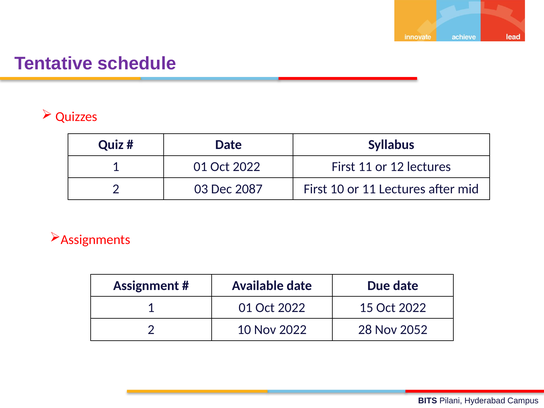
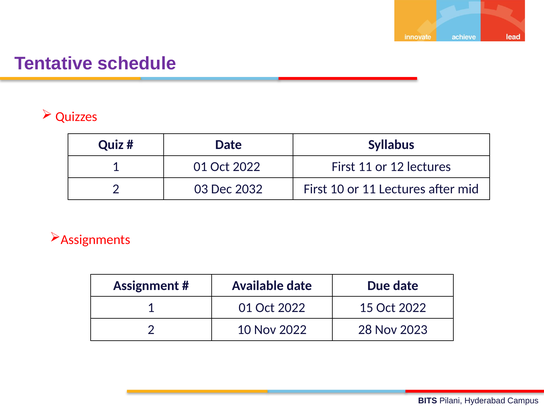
2087: 2087 -> 2032 (249, 189)
2052: 2052 -> 2023 (414, 330)
